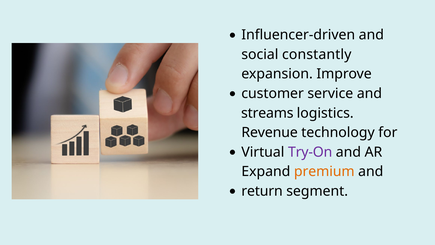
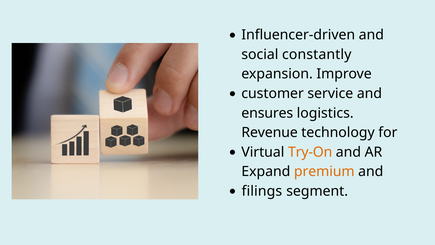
streams: streams -> ensures (267, 113)
Try-On colour: purple -> orange (310, 152)
return: return -> filings (262, 191)
